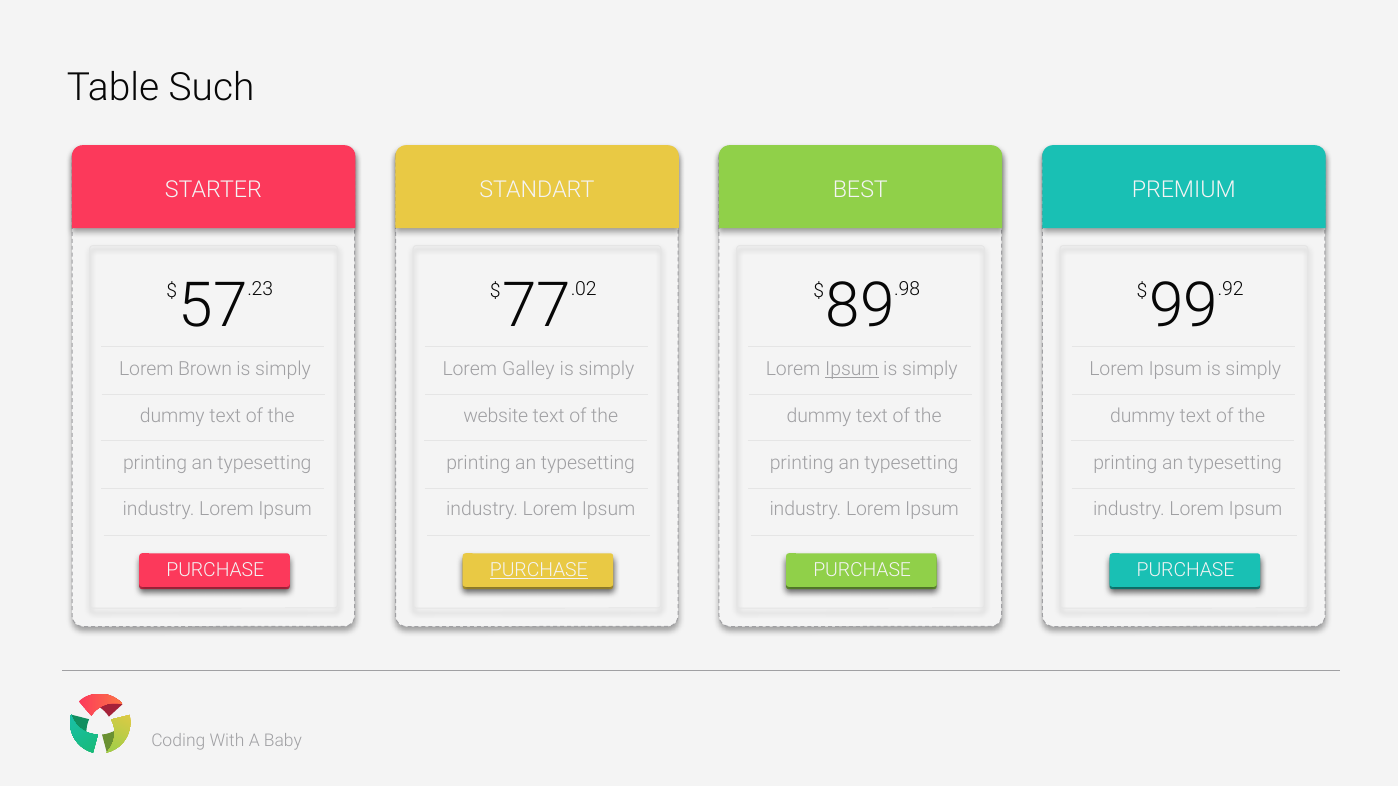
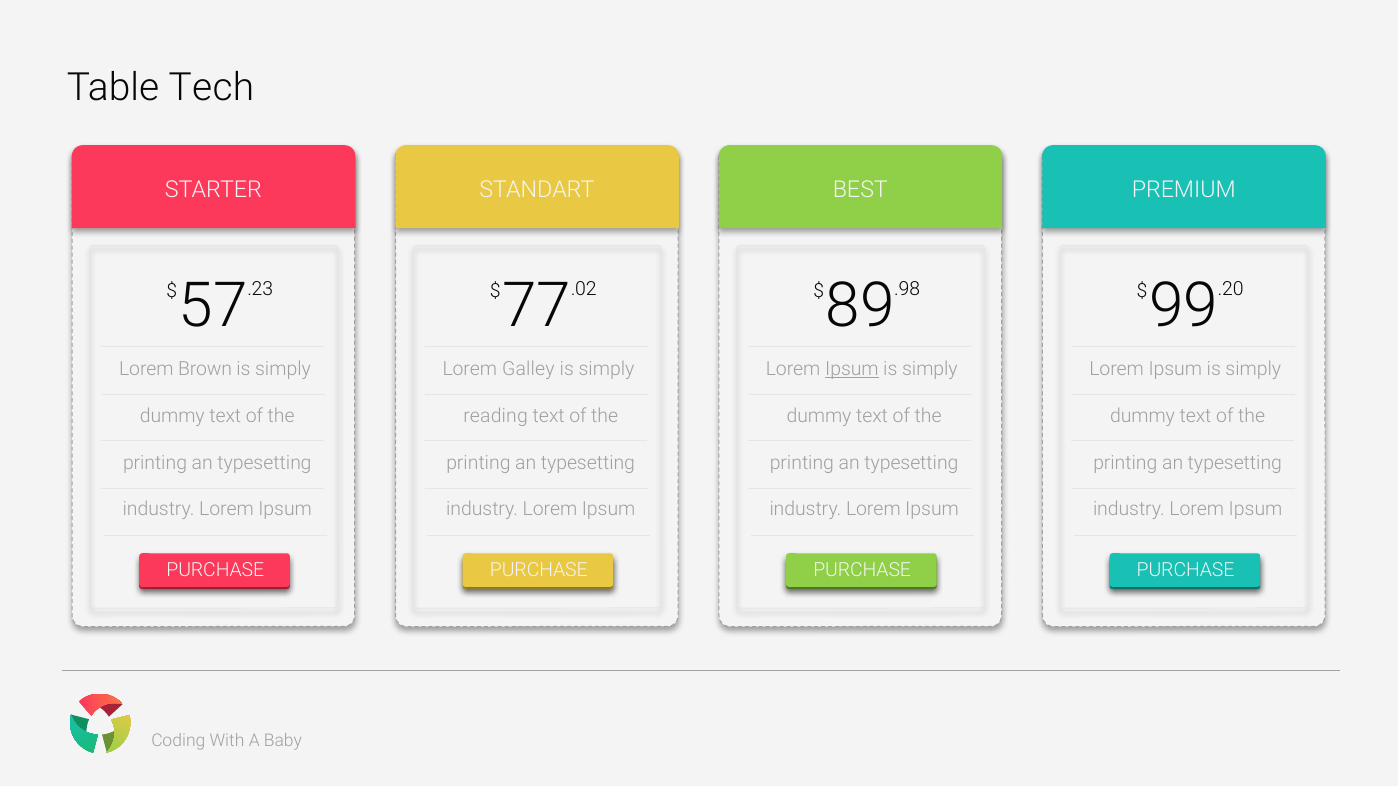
Such: Such -> Tech (211, 88)
.92: .92 -> .20 (1231, 289)
website: website -> reading (496, 416)
PURCHASE underline: present -> none (539, 570)
